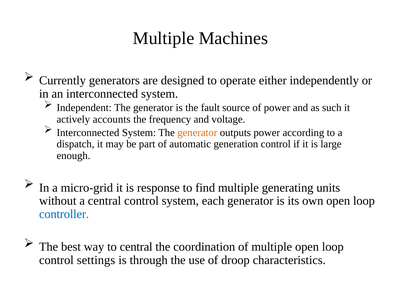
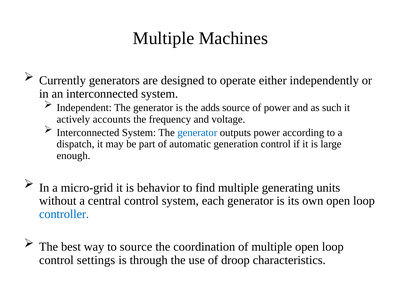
fault: fault -> adds (210, 108)
generator colour: orange -> blue (197, 133)
response: response -> behavior (158, 187)
to central: central -> source (136, 247)
